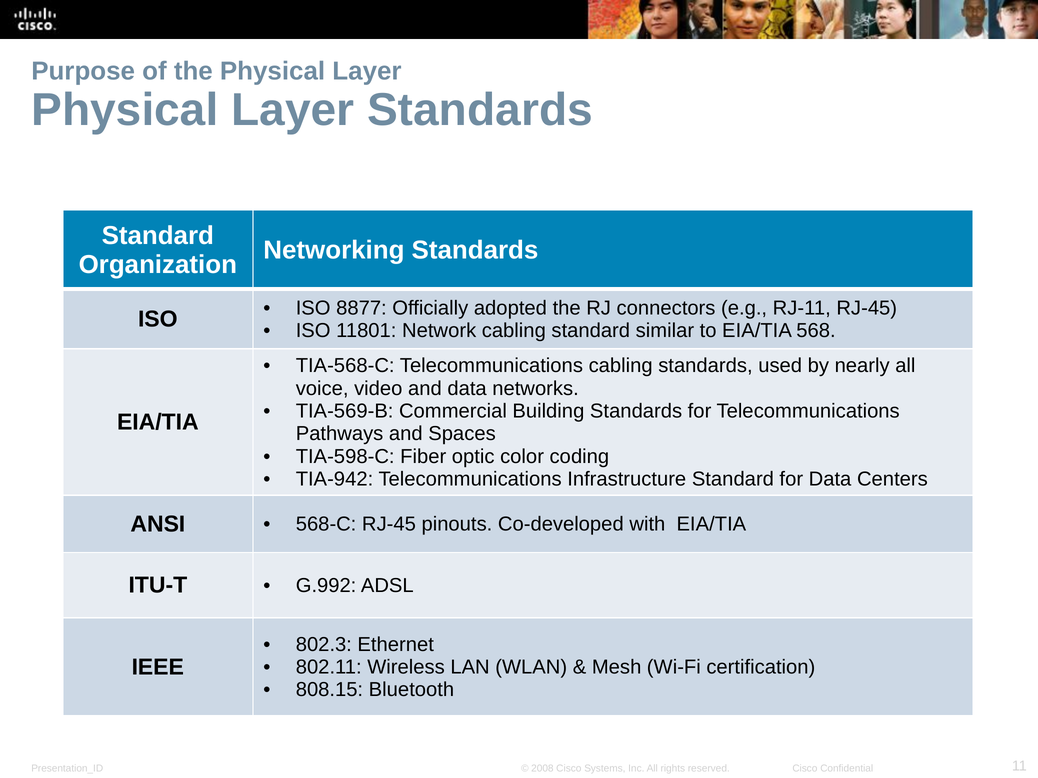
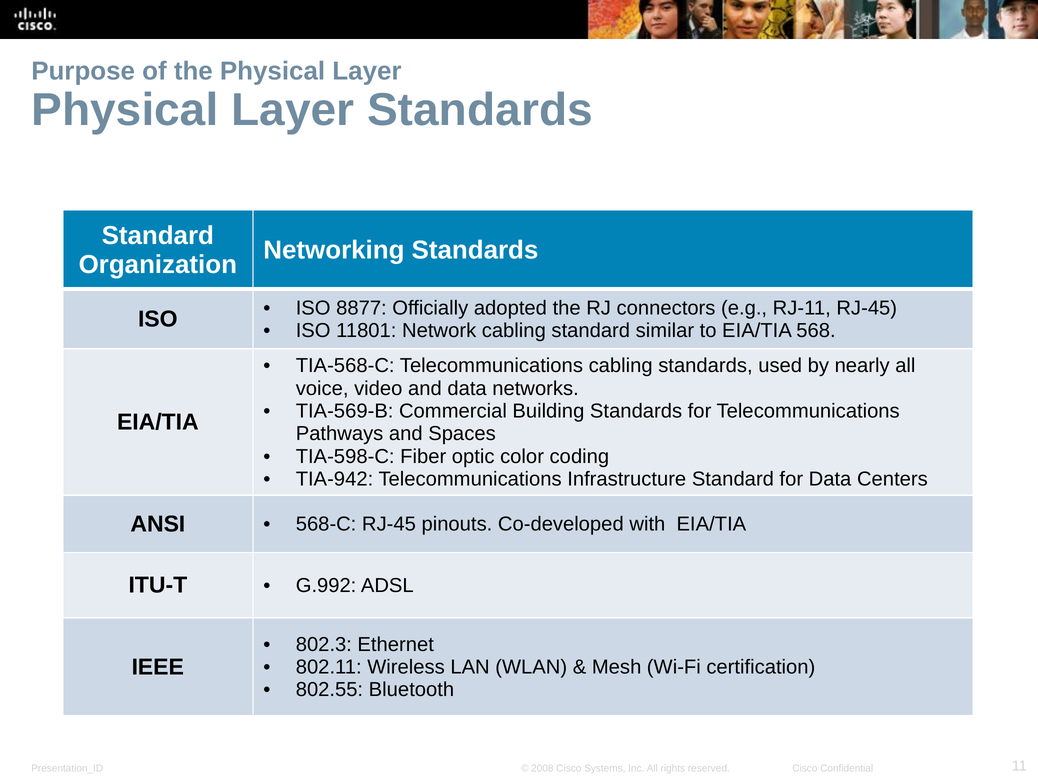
808.15: 808.15 -> 802.55 (329, 690)
